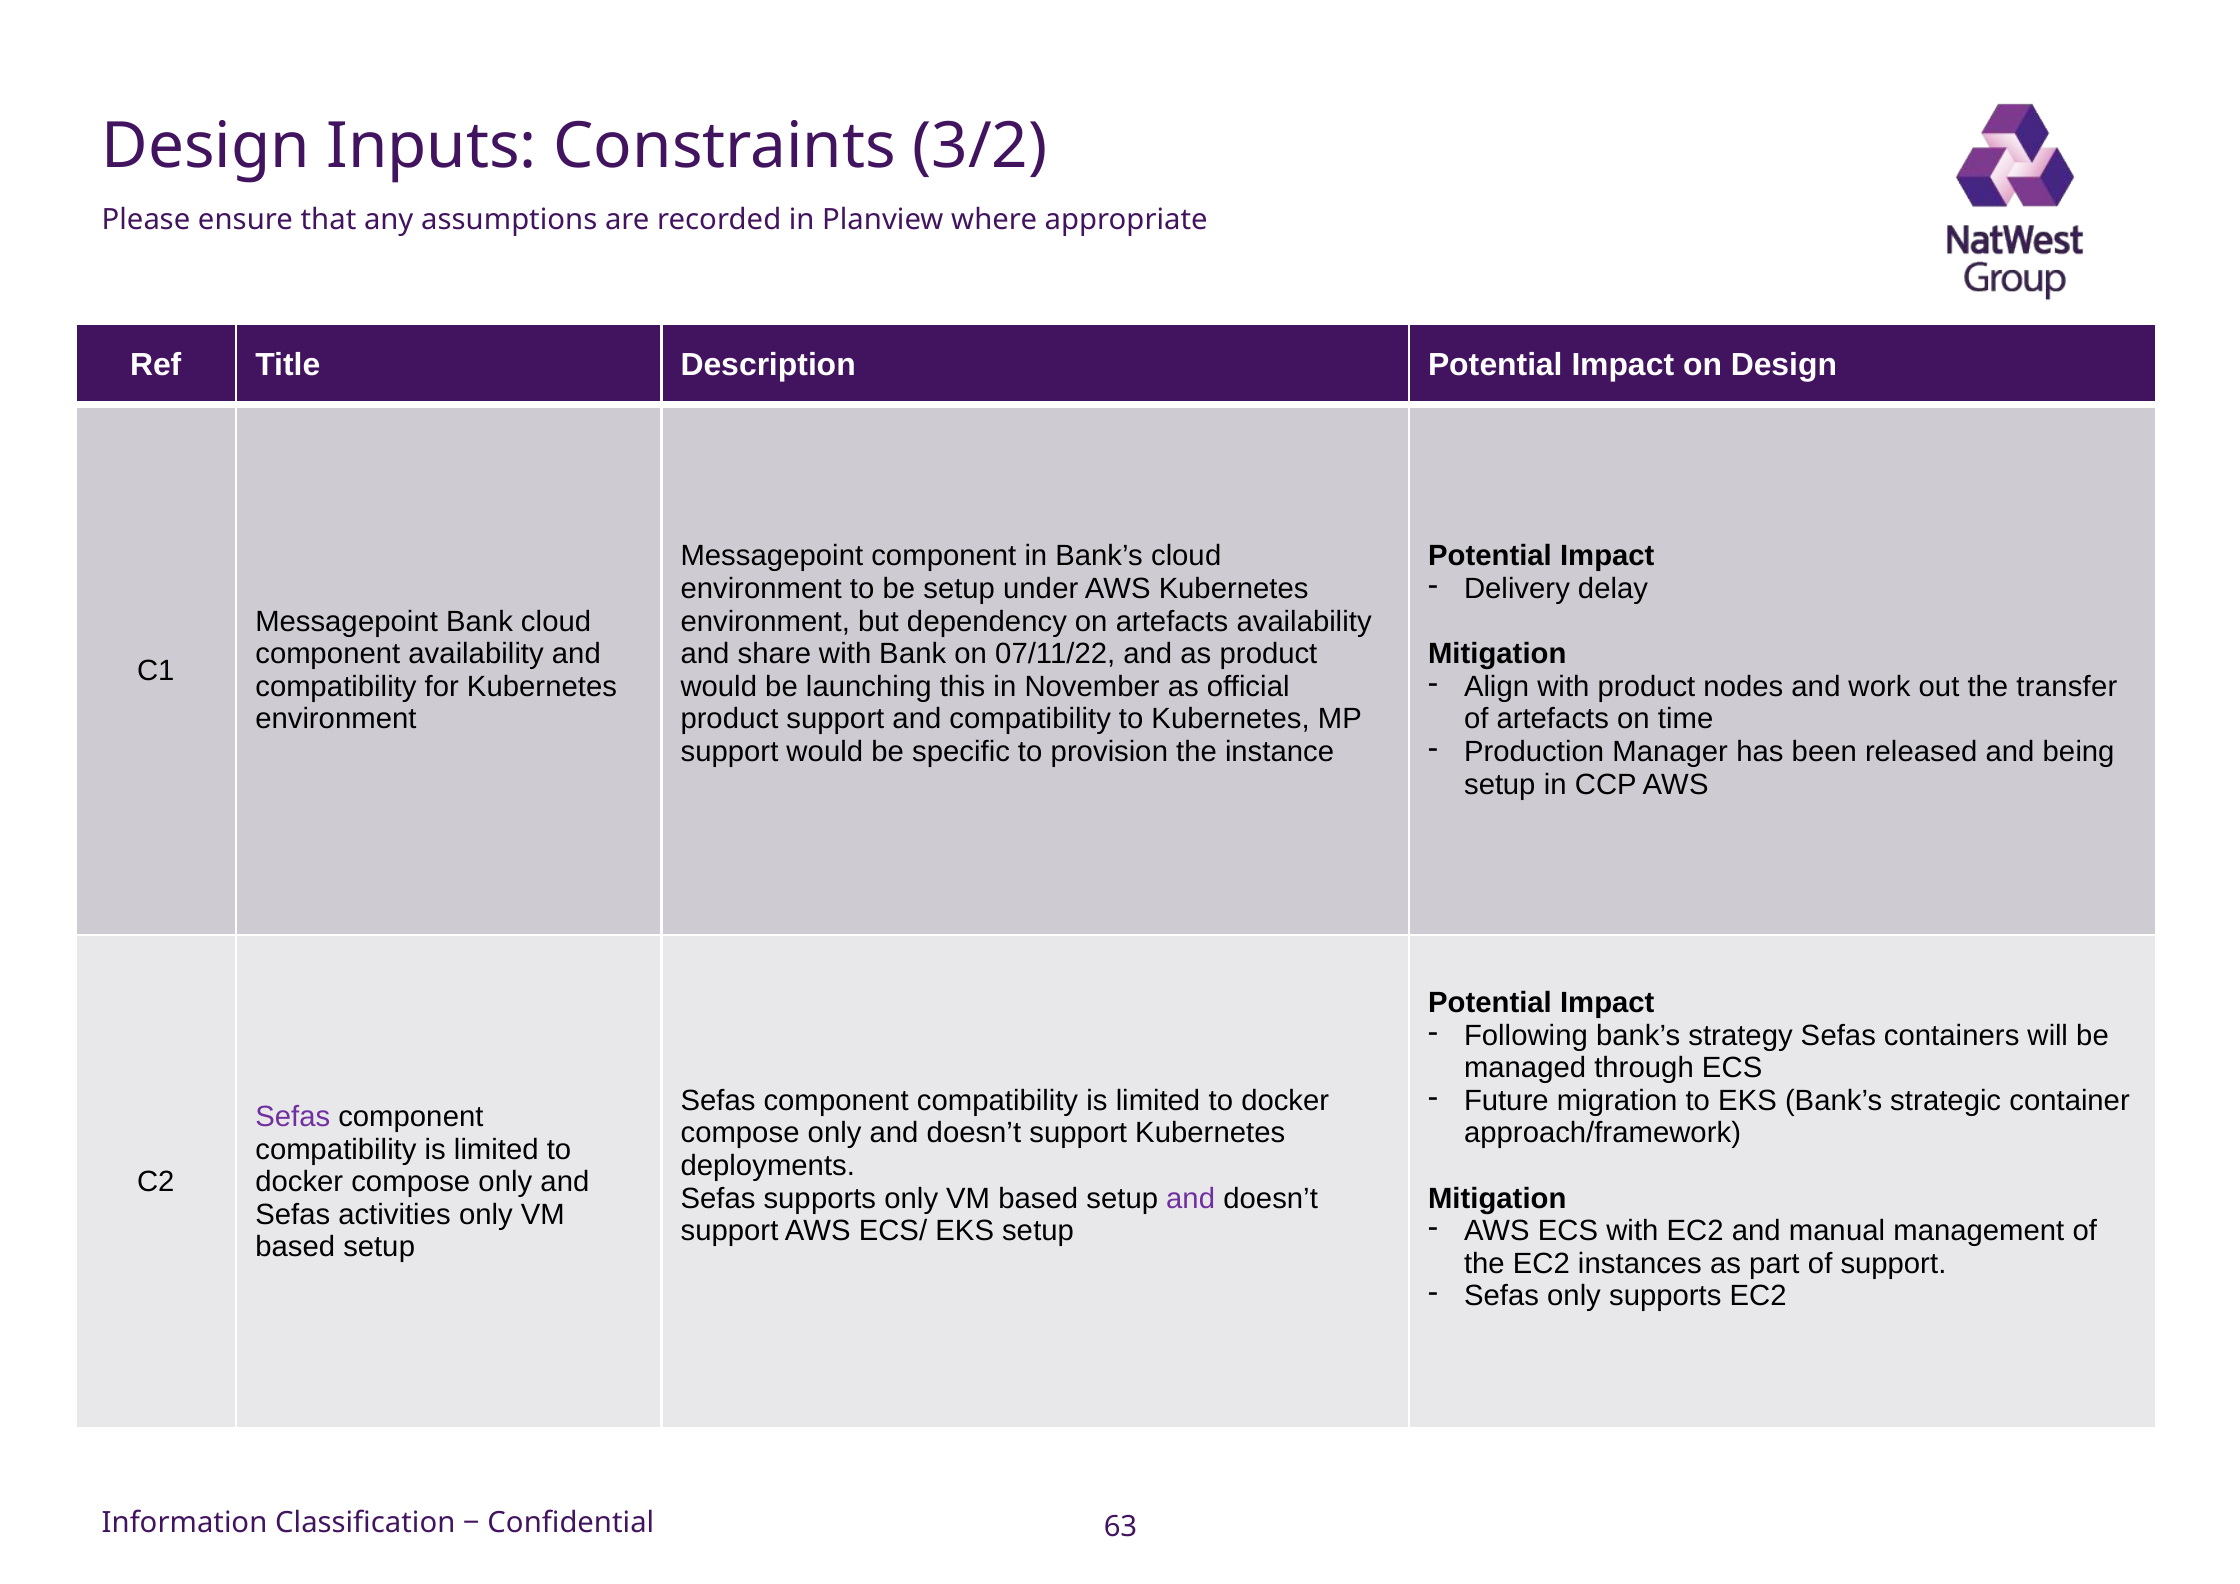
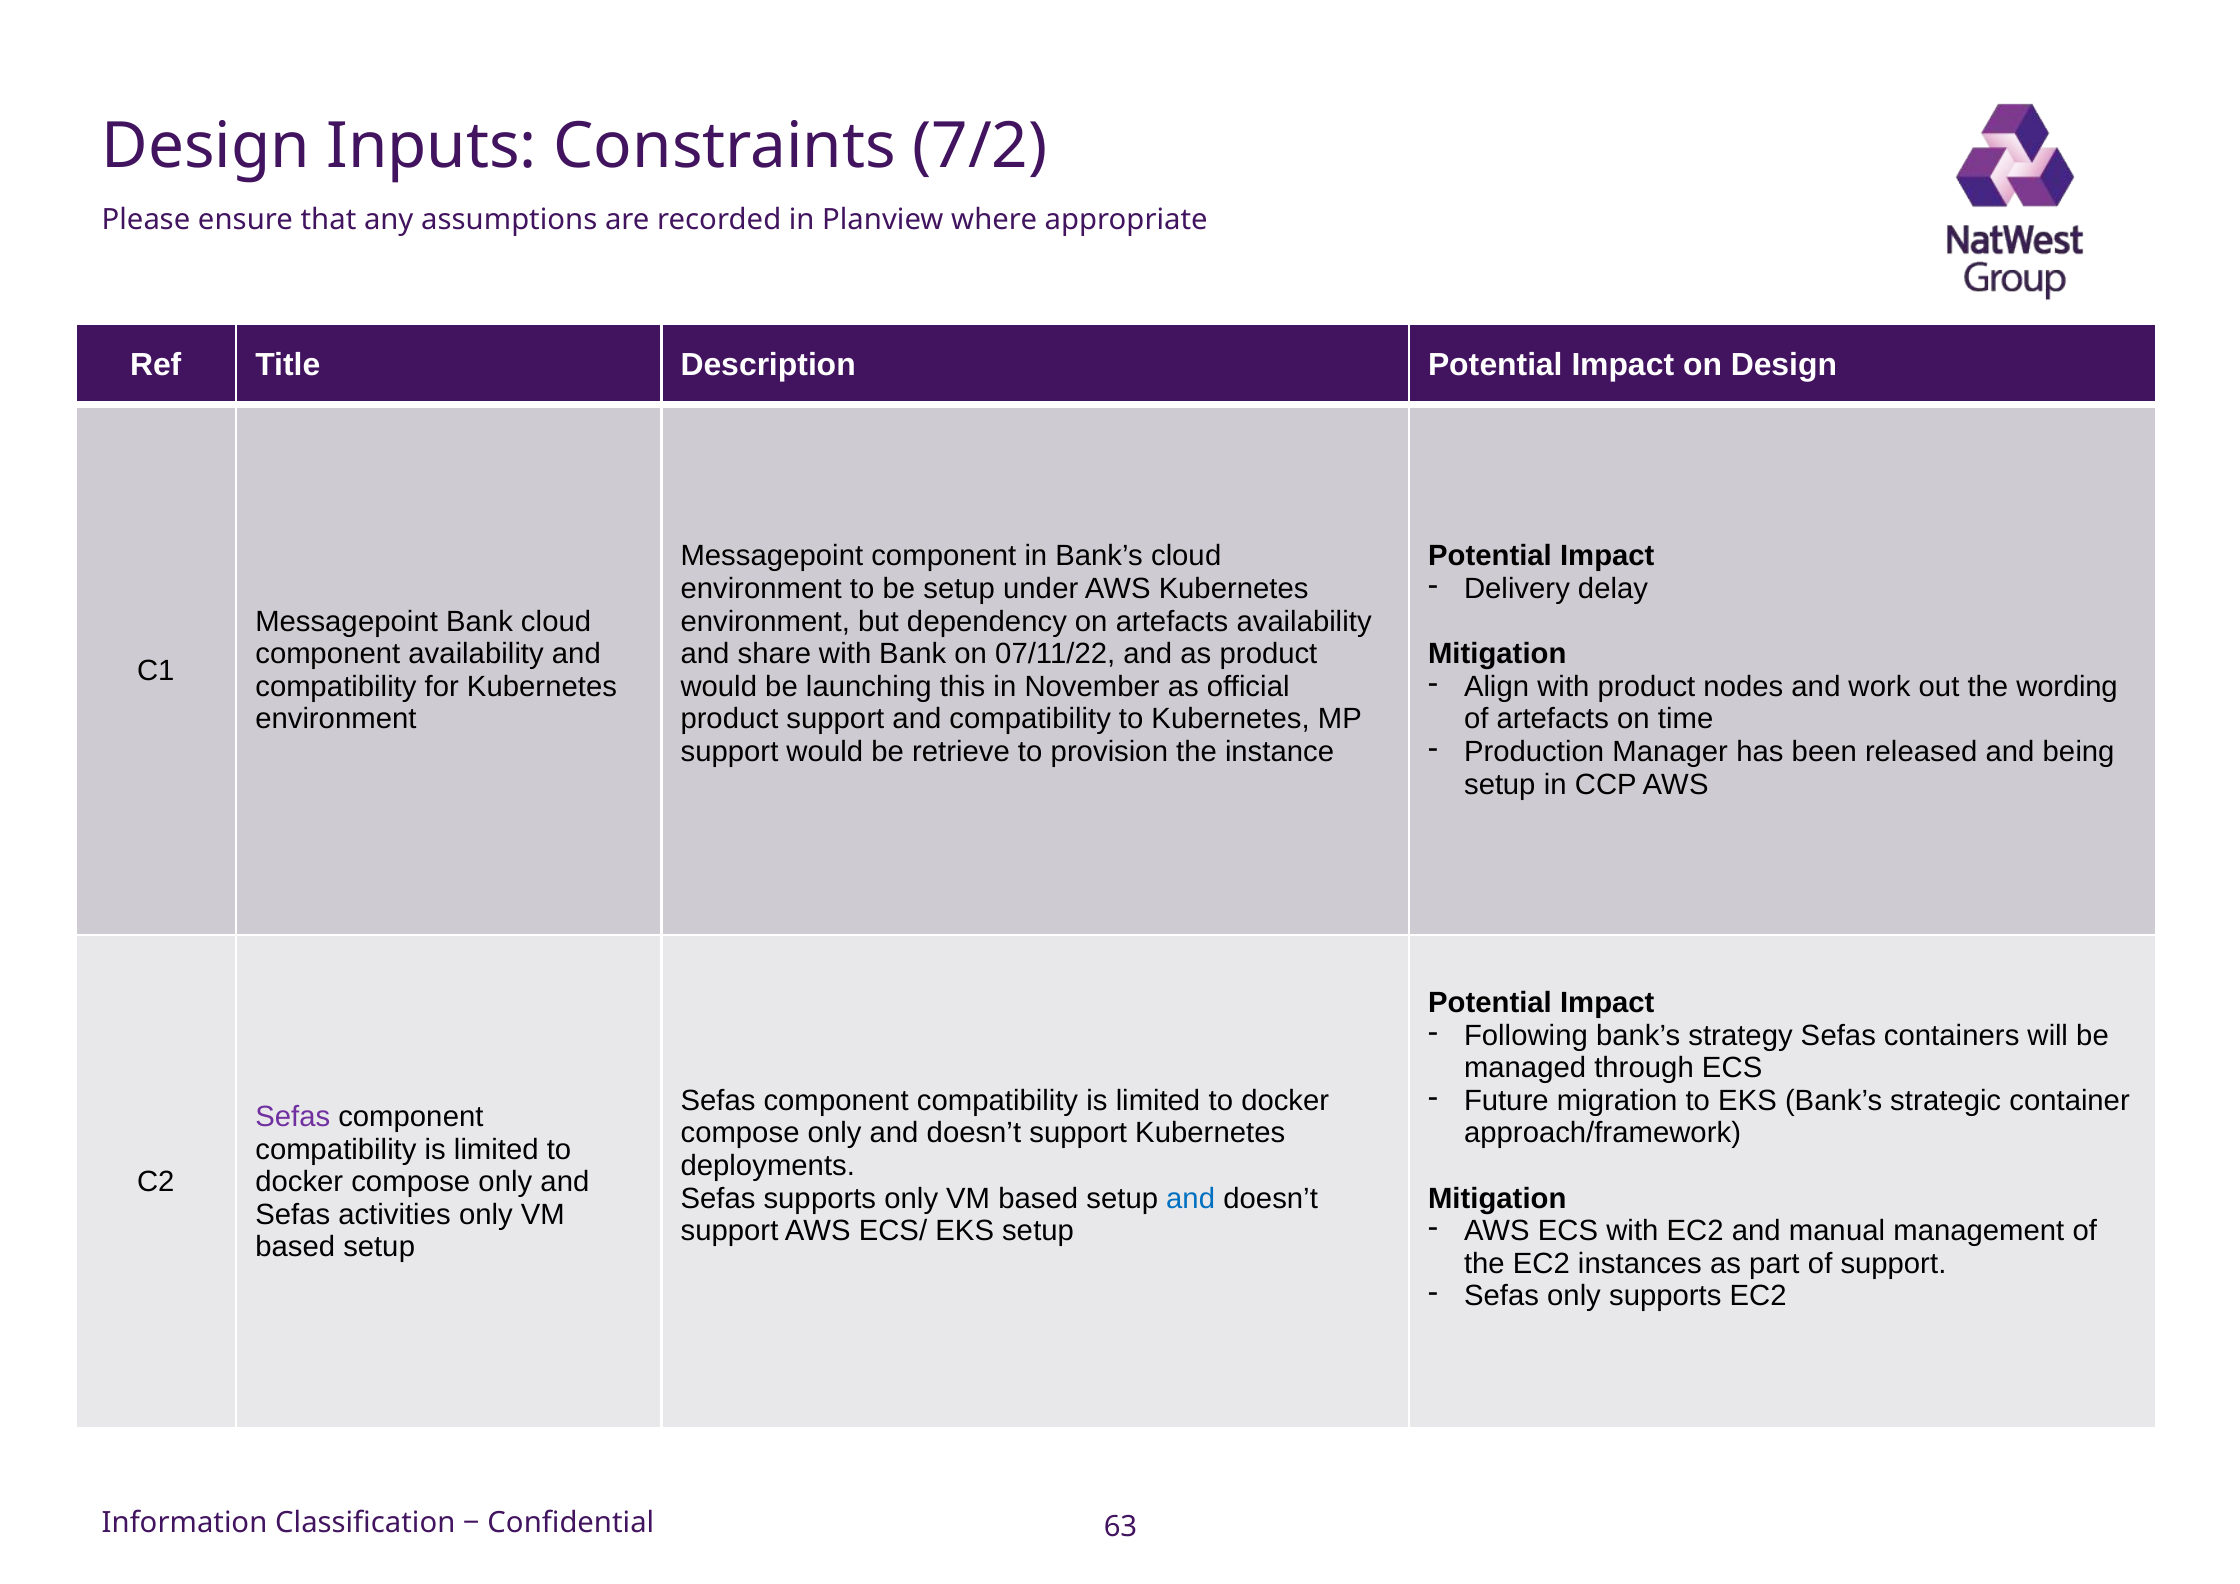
3/2: 3/2 -> 7/2 (980, 147)
transfer: transfer -> wording (2067, 687)
specific: specific -> retrieve (961, 752)
and colour: purple -> blue (1191, 1198)
